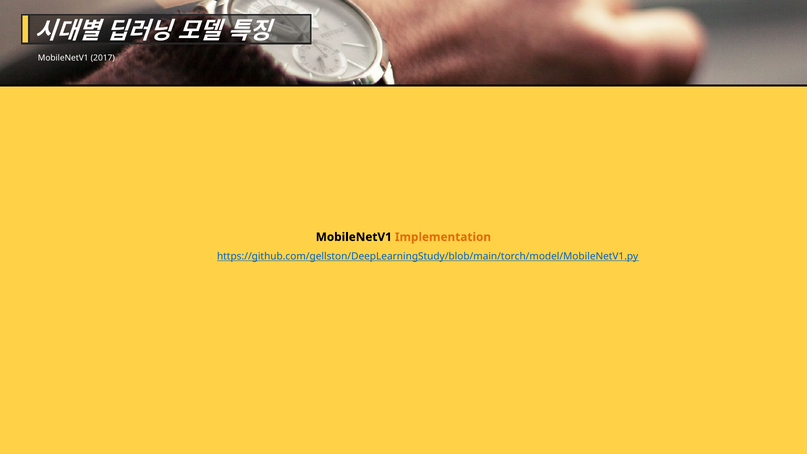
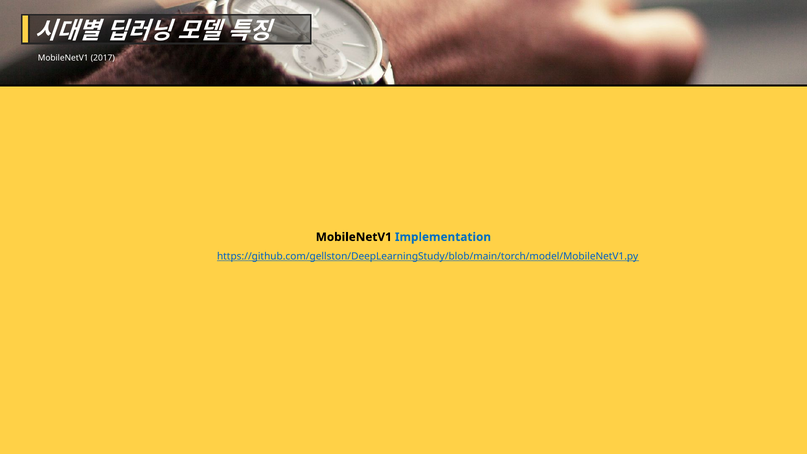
Implementation colour: orange -> blue (443, 237)
